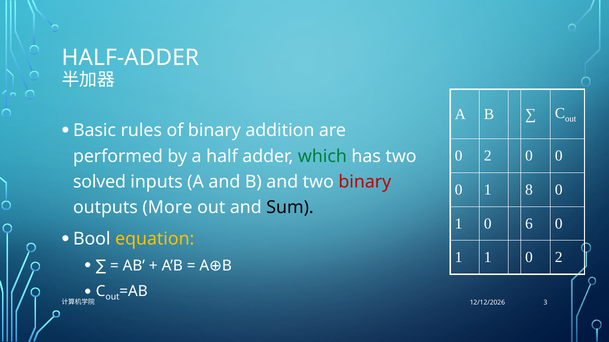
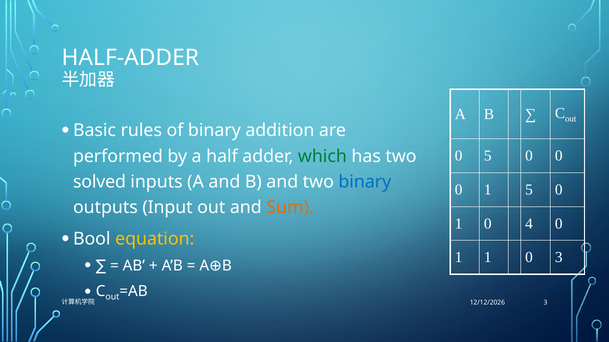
2: 2 -> 5 (488, 156)
binary colour: red -> blue (365, 182)
1 8: 8 -> 5 (529, 190)
More: More -> Input (168, 208)
Sum colour: black -> orange (290, 208)
6: 6 -> 4 (529, 224)
1 0 2: 2 -> 3 (559, 258)
